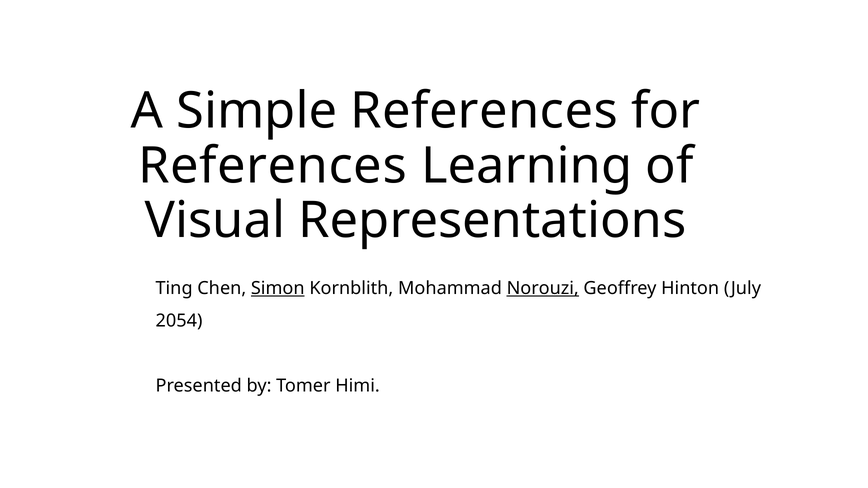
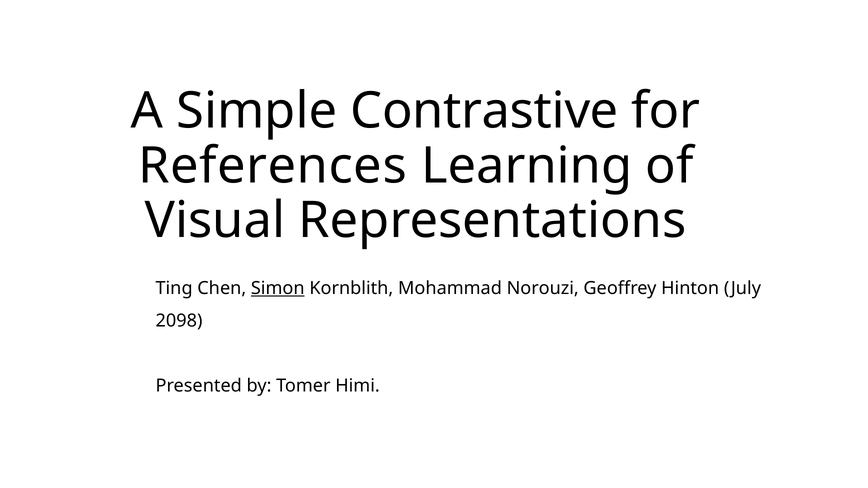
Simple References: References -> Contrastive (484, 111)
Norouzi underline: present -> none (543, 288)
2054: 2054 -> 2098 (179, 321)
